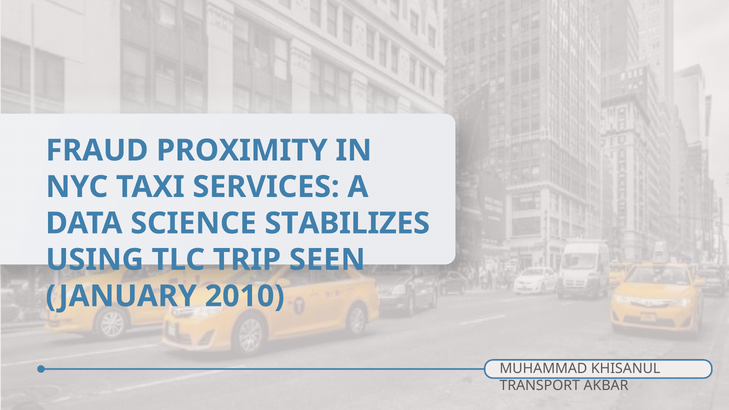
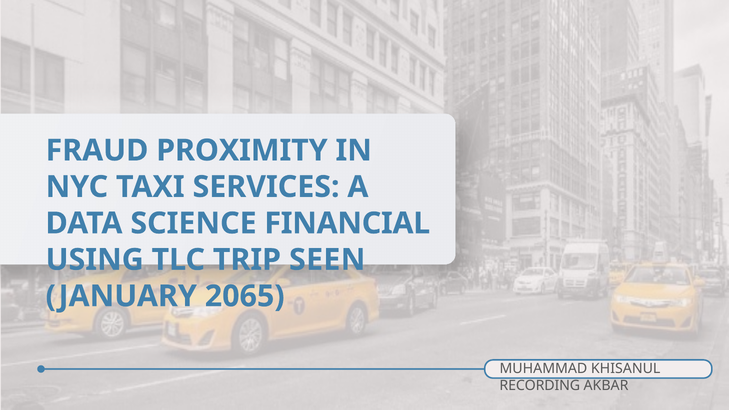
STABILIZES: STABILIZES -> FINANCIAL (347, 223)
2010: 2010 -> 2065 (245, 296)
TRANSPORT: TRANSPORT -> RECORDING (540, 386)
